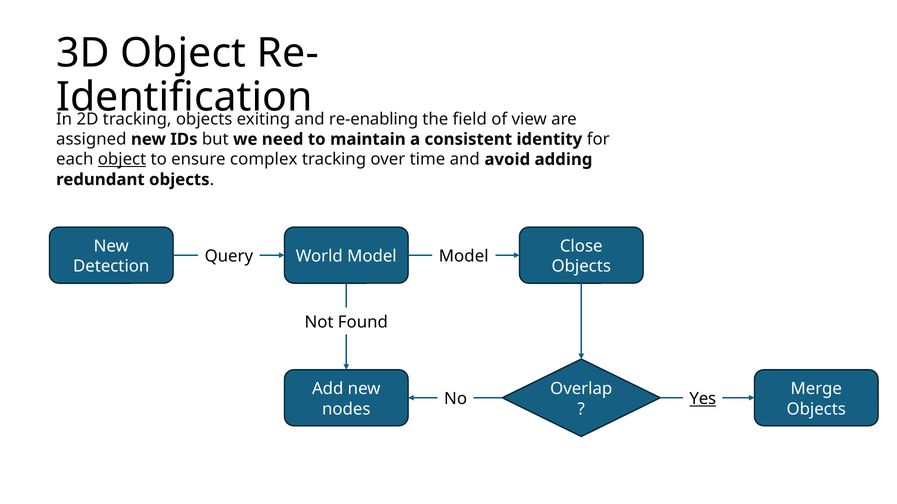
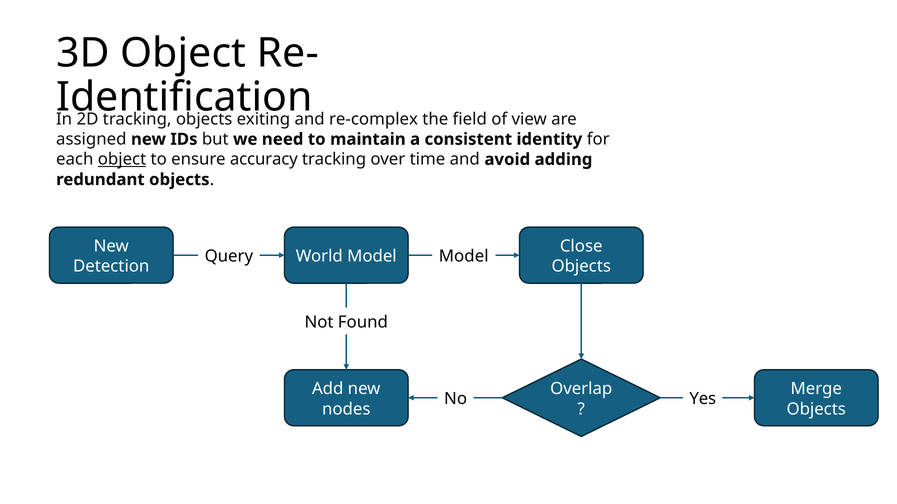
re-enabling: re-enabling -> re-complex (374, 119)
complex: complex -> accuracy (264, 160)
Yes underline: present -> none (703, 399)
